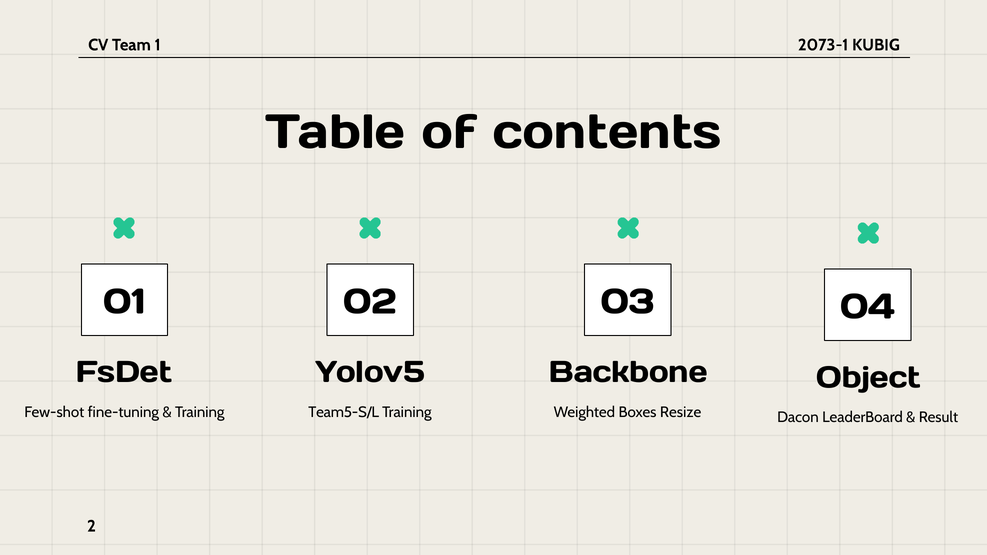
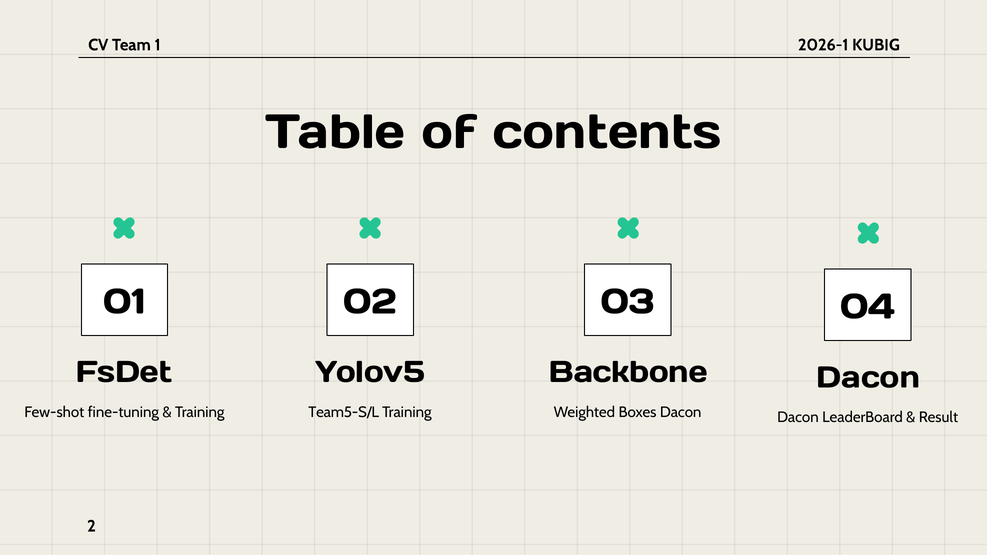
2073-1: 2073-1 -> 2026-1 (823, 45)
Object: Object -> Dacon (868, 378)
Boxes Resize: Resize -> Dacon (681, 412)
